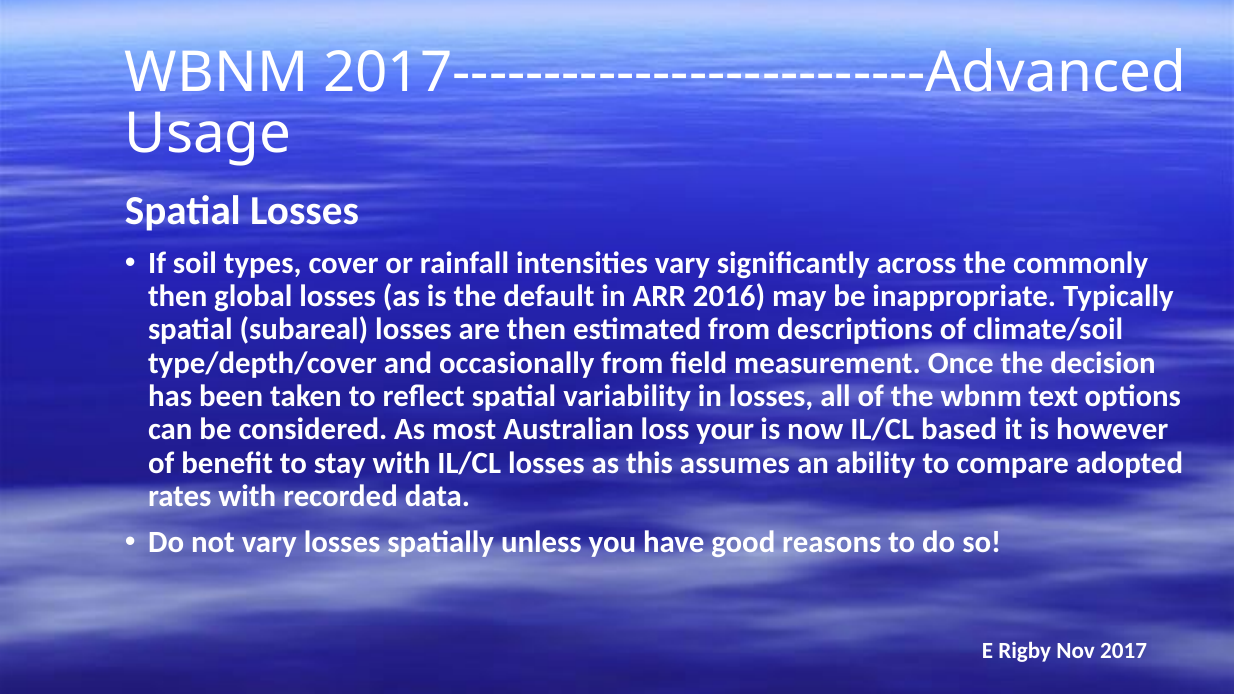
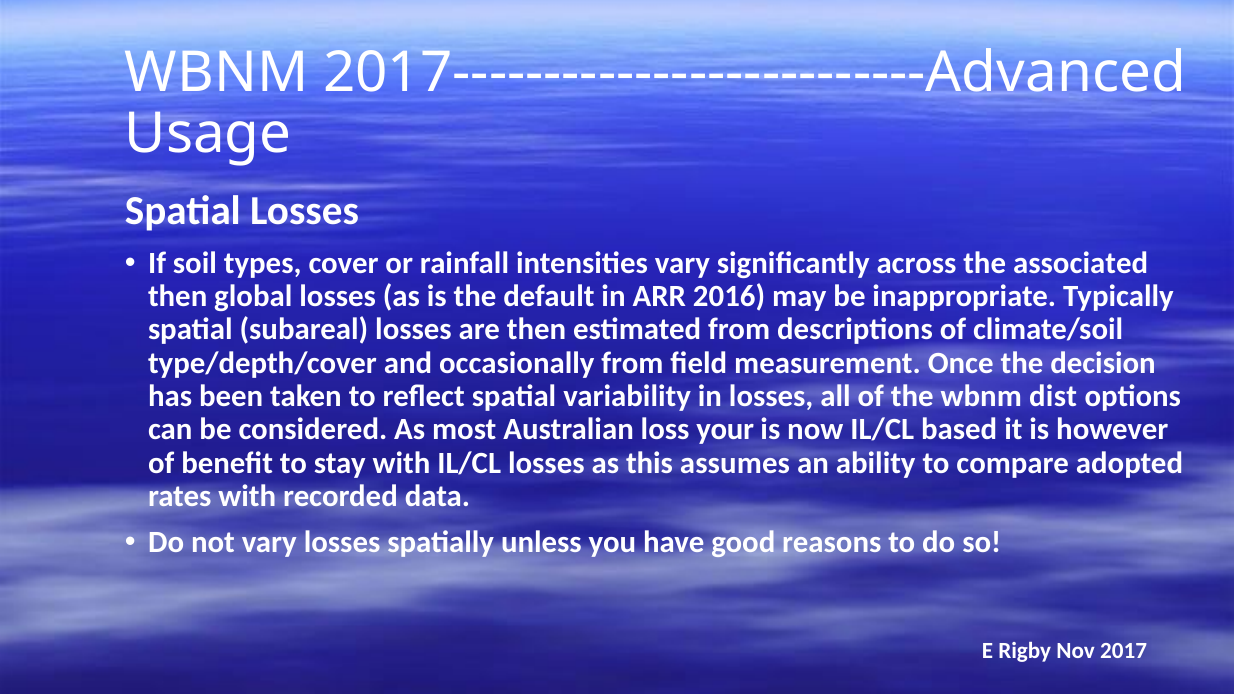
commonly: commonly -> associated (1081, 263)
text: text -> dist (1053, 396)
